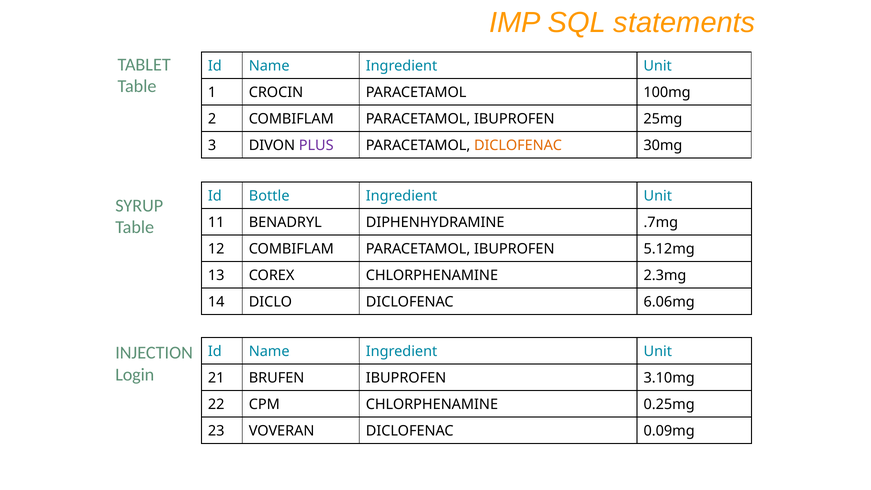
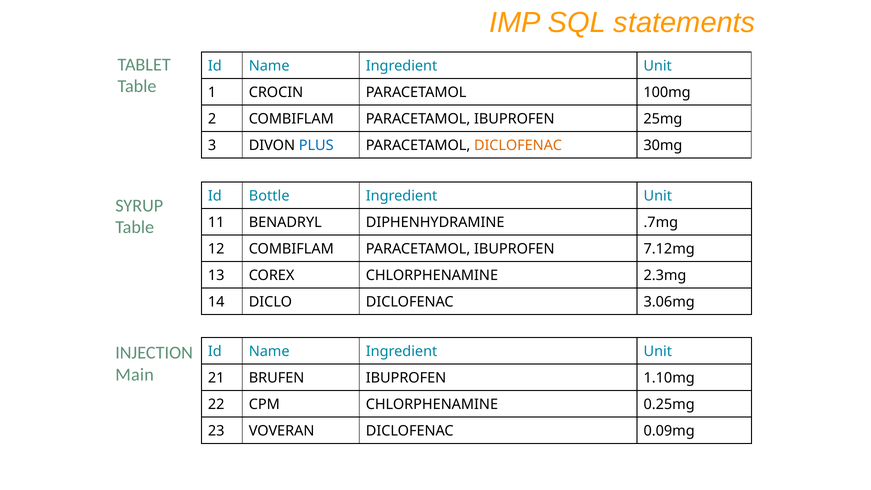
PLUS colour: purple -> blue (316, 145)
5.12mg: 5.12mg -> 7.12mg (669, 249)
6.06mg: 6.06mg -> 3.06mg (669, 302)
Login: Login -> Main (135, 375)
3.10mg: 3.10mg -> 1.10mg (669, 378)
